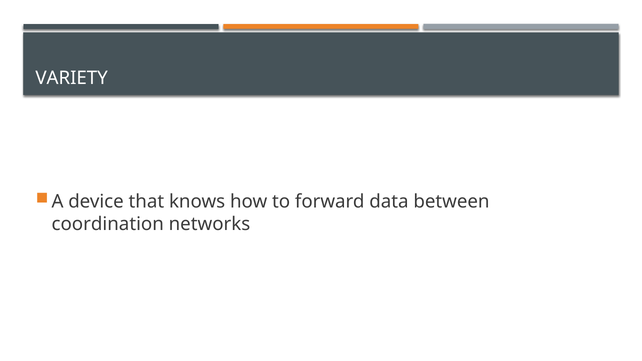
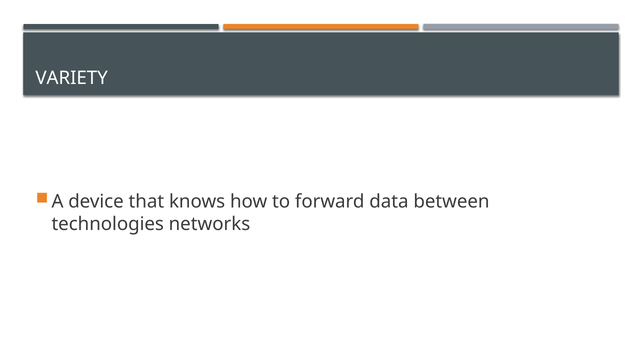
coordination: coordination -> technologies (108, 224)
